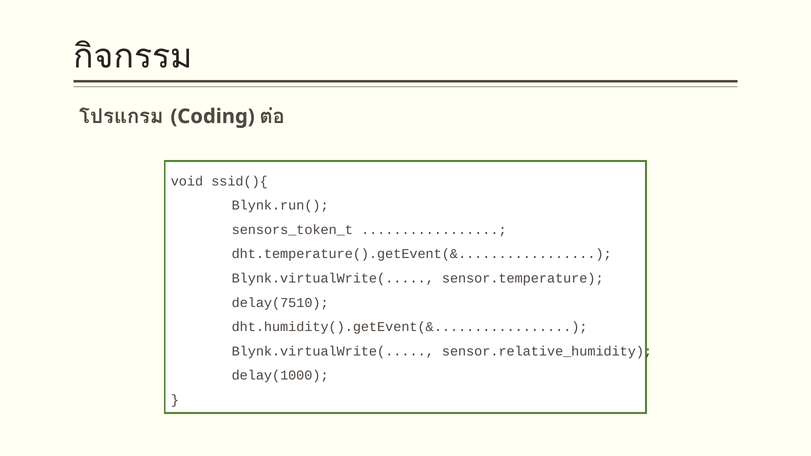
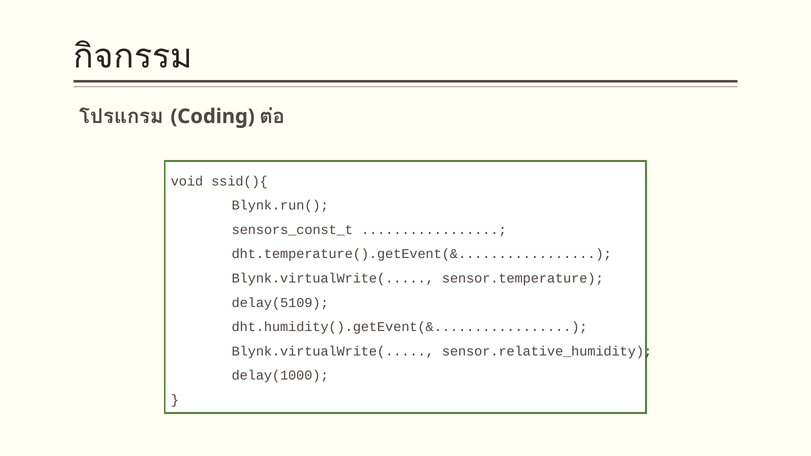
sensors_token_t: sensors_token_t -> sensors_const_t (292, 230)
delay(7510: delay(7510 -> delay(5109 (280, 303)
